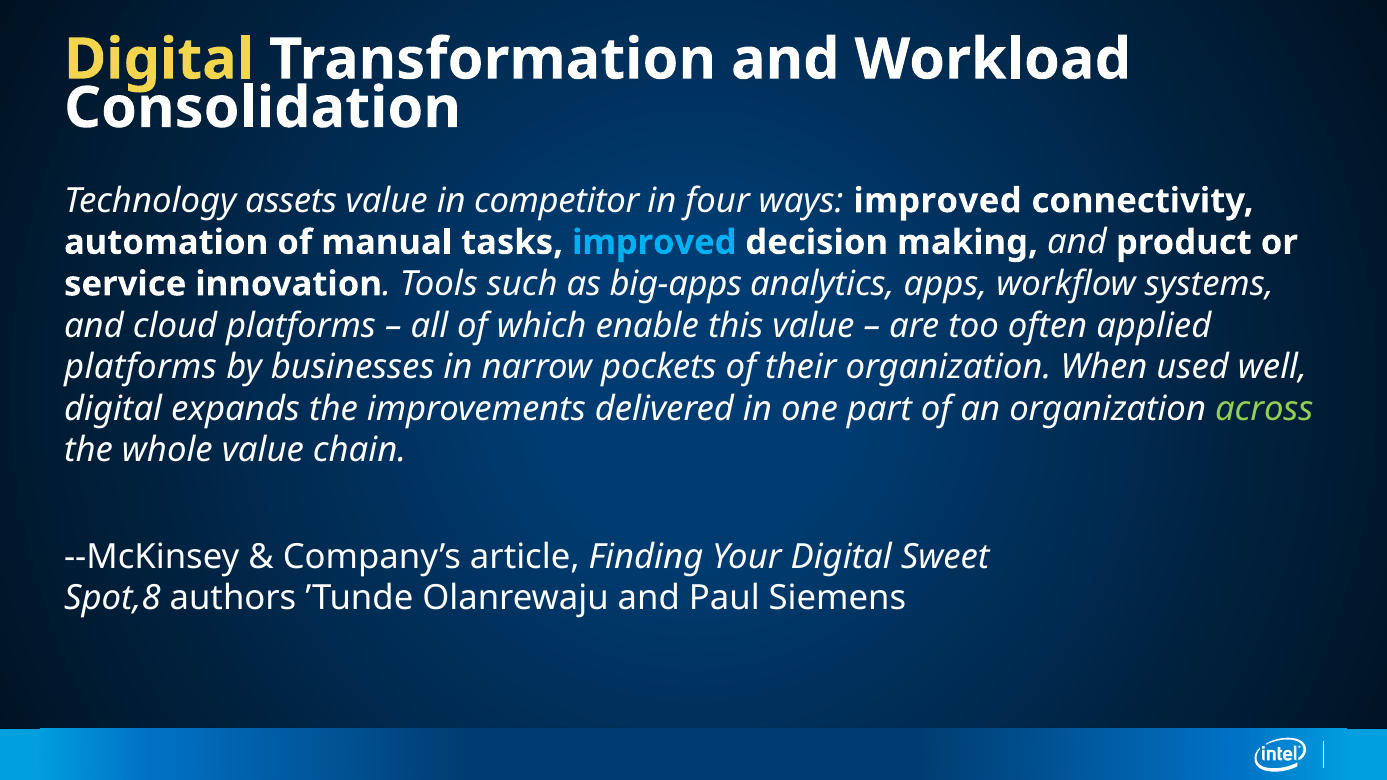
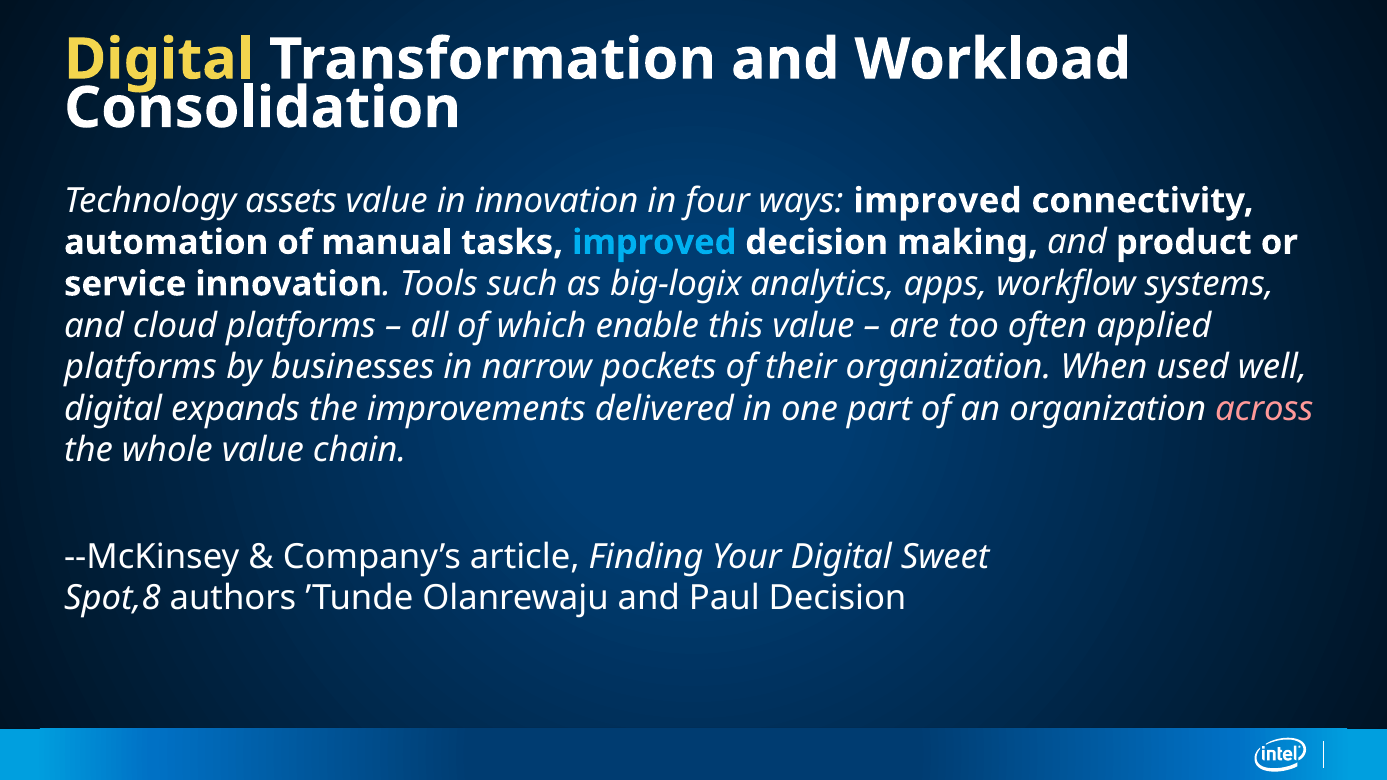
in competitor: competitor -> innovation (557, 201)
big-apps: big-apps -> big-logix (676, 284)
across colour: light green -> pink (1264, 409)
Paul Siemens: Siemens -> Decision (838, 598)
